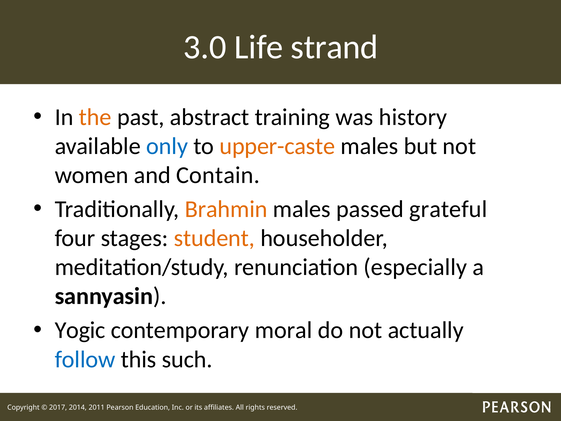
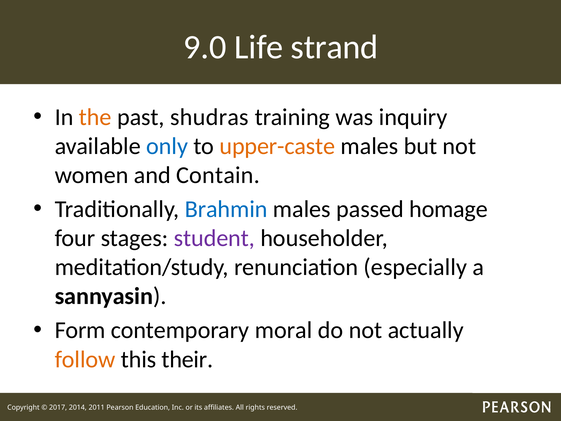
3.0: 3.0 -> 9.0 (205, 47)
abstract: abstract -> shudras (209, 117)
history: history -> inquiry (413, 117)
Brahmin colour: orange -> blue (226, 209)
grateful: grateful -> homage (448, 209)
student colour: orange -> purple (214, 238)
Yogic: Yogic -> Form (80, 330)
follow colour: blue -> orange (85, 359)
such: such -> their (187, 359)
